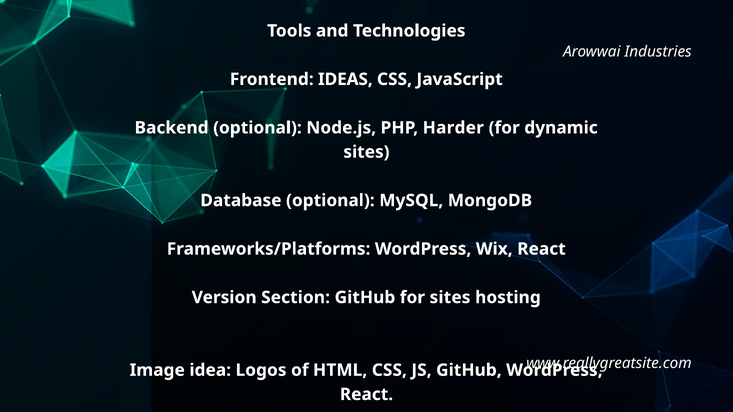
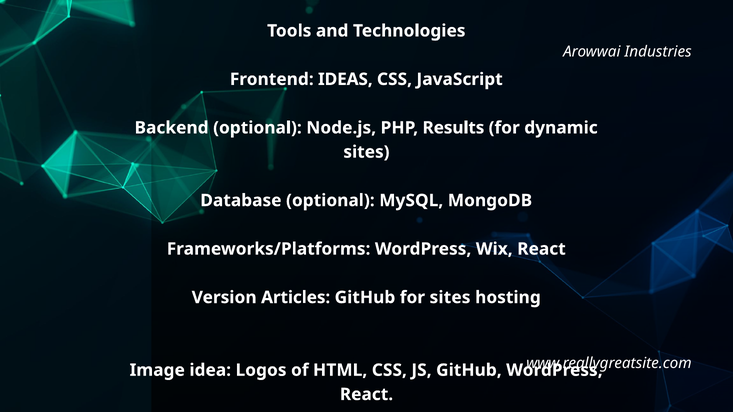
Harder: Harder -> Results (453, 128)
Section: Section -> Articles (296, 298)
